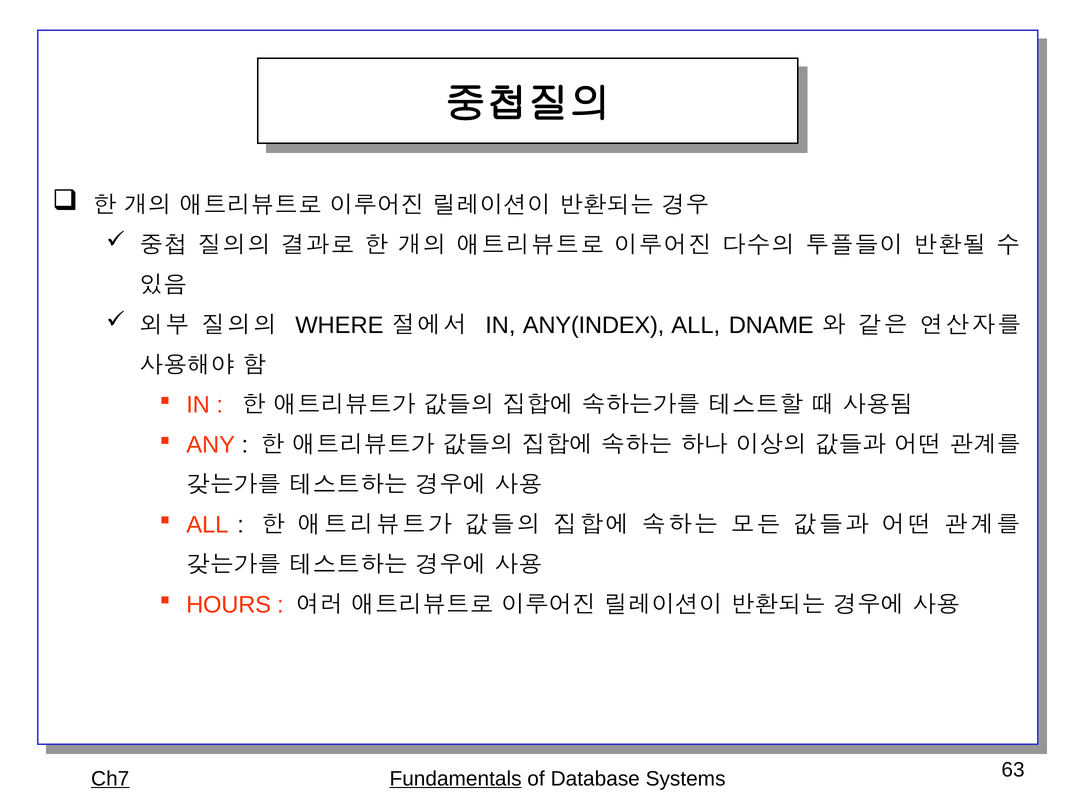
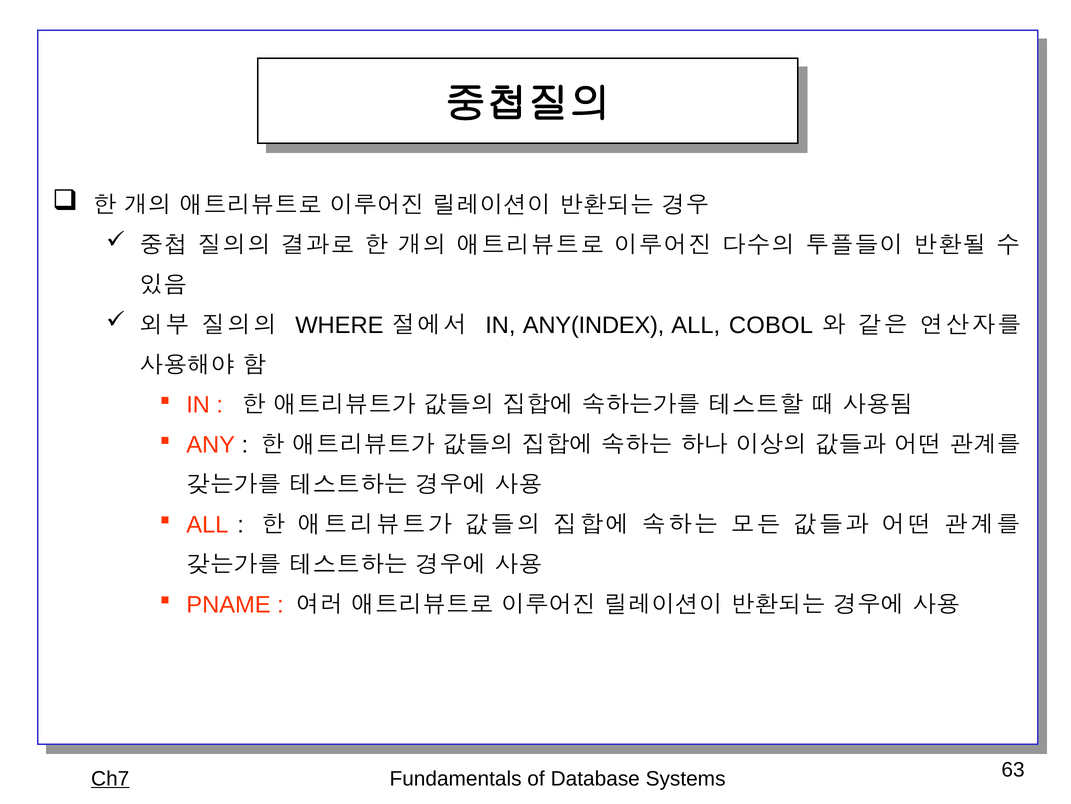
DNAME: DNAME -> COBOL (771, 325)
HOURS: HOURS -> PNAME (228, 604)
Fundamentals underline: present -> none (456, 778)
